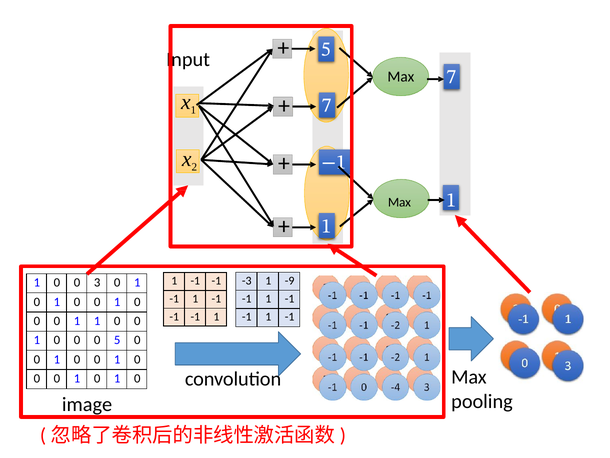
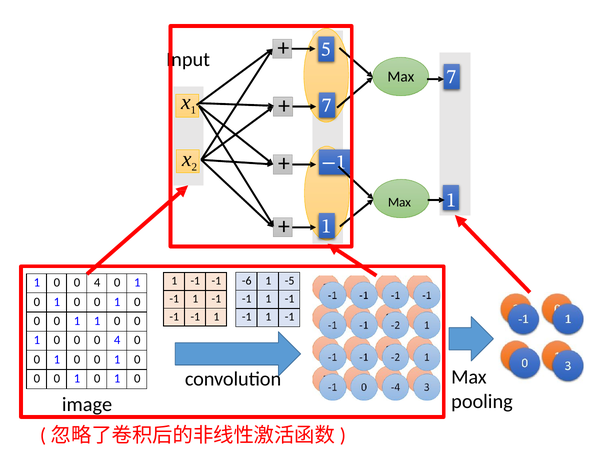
-3: -3 -> -6 (247, 280)
-9: -9 -> -5 (290, 280)
1 0 0 3: 3 -> 4 (97, 282)
0 0 0 5: 5 -> 4 (117, 340)
